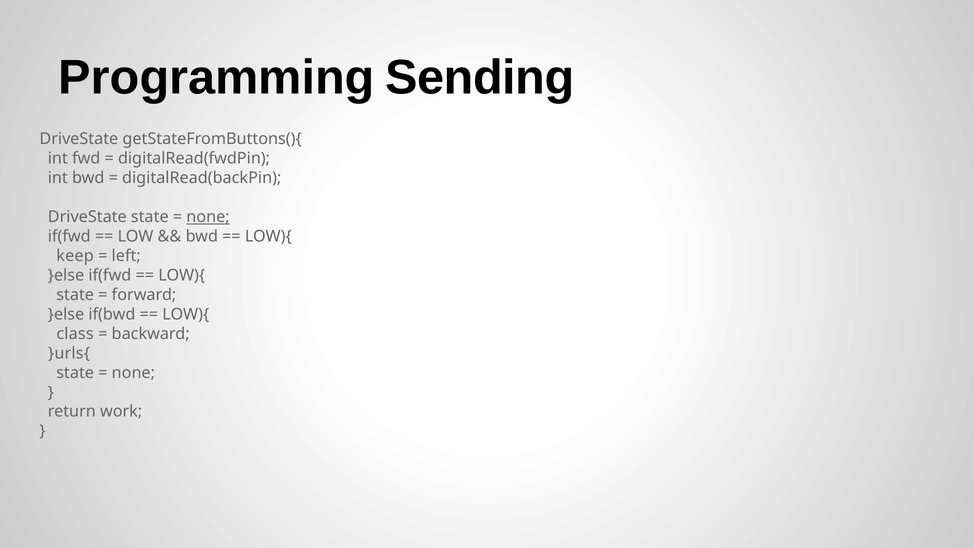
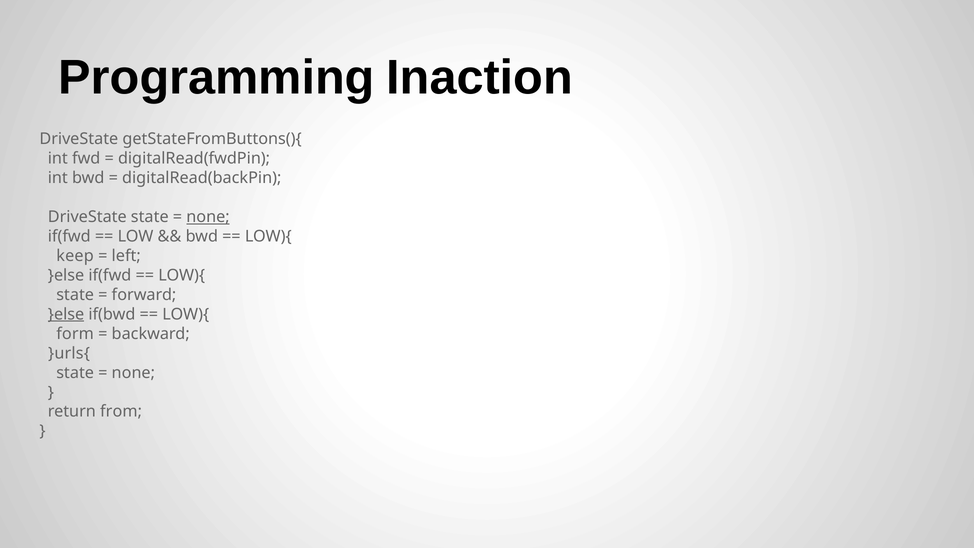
Sending: Sending -> Inaction (480, 78)
}else underline: none -> present (66, 314)
class: class -> form (75, 334)
work: work -> from (121, 412)
